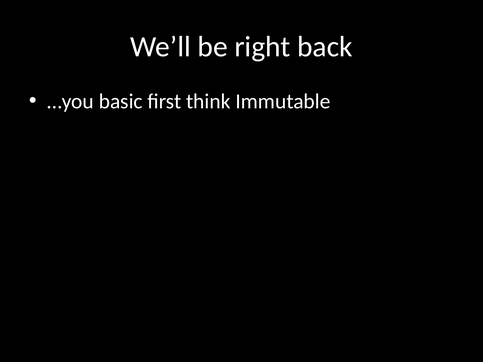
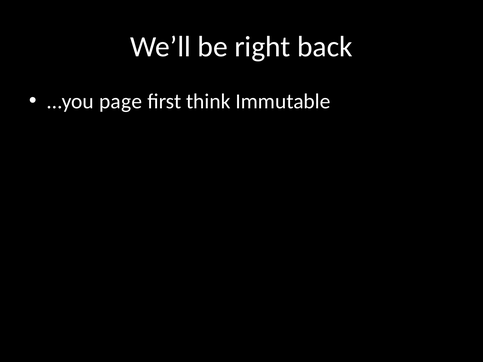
basic: basic -> page (121, 101)
